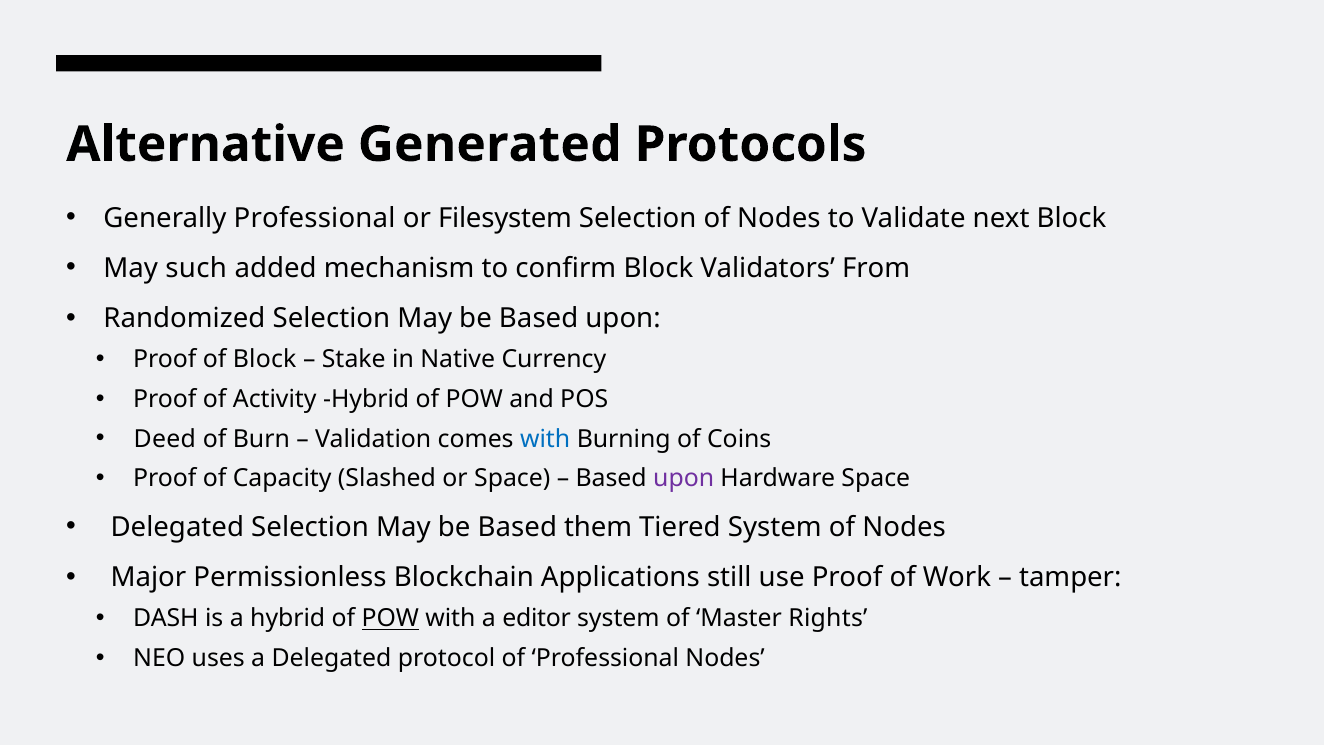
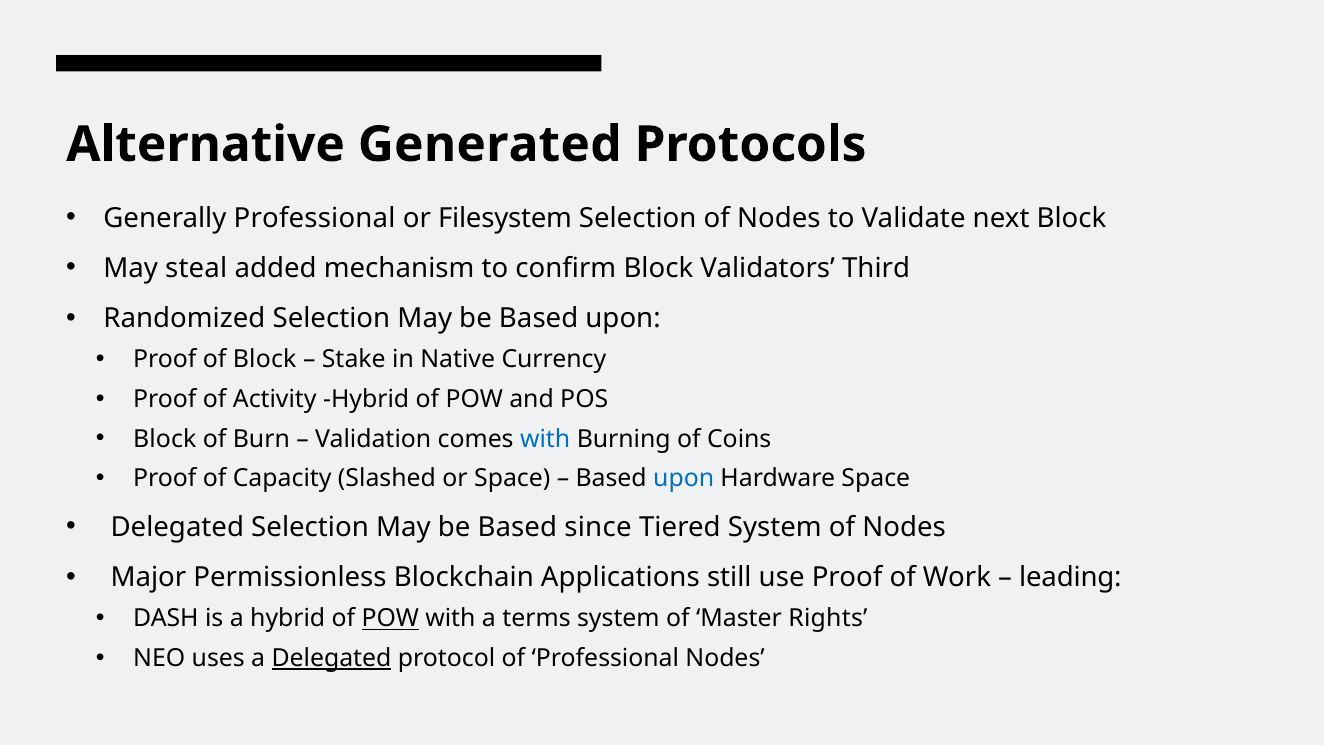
such: such -> steal (196, 268)
From: From -> Third (876, 268)
Deed: Deed -> Block (165, 439)
upon colour: purple -> blue (684, 478)
them: them -> since (598, 527)
tamper: tamper -> leading (1070, 577)
editor: editor -> terms (536, 619)
Delegated underline: none -> present (331, 658)
